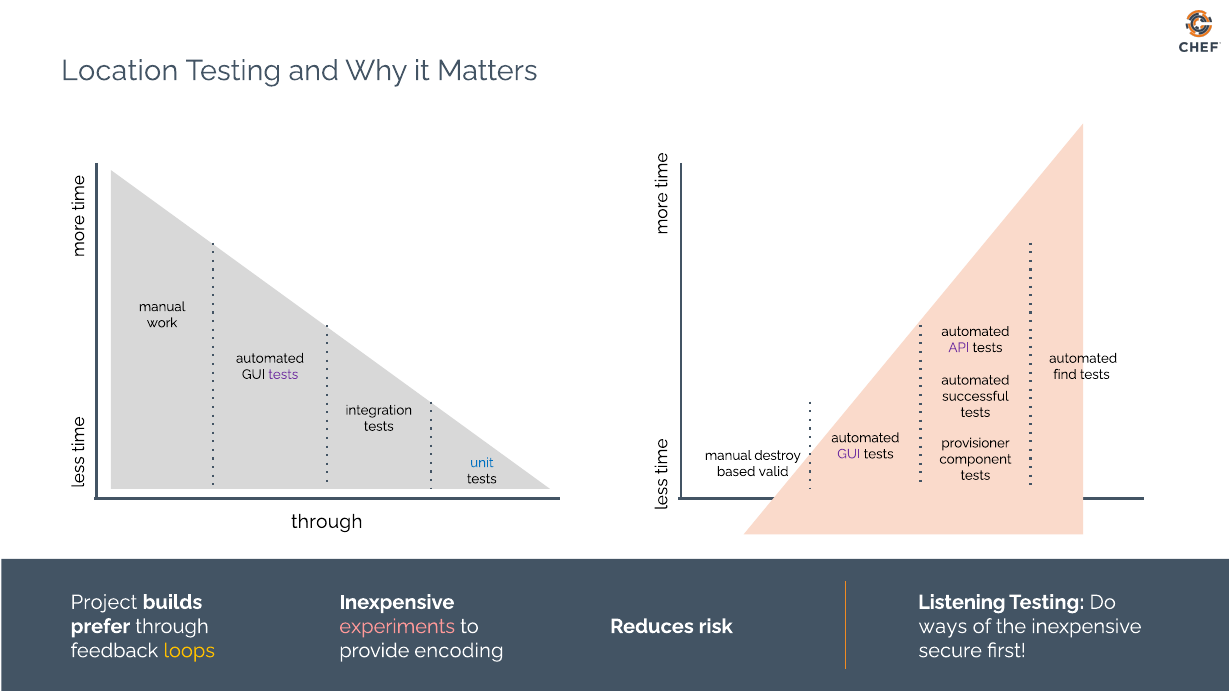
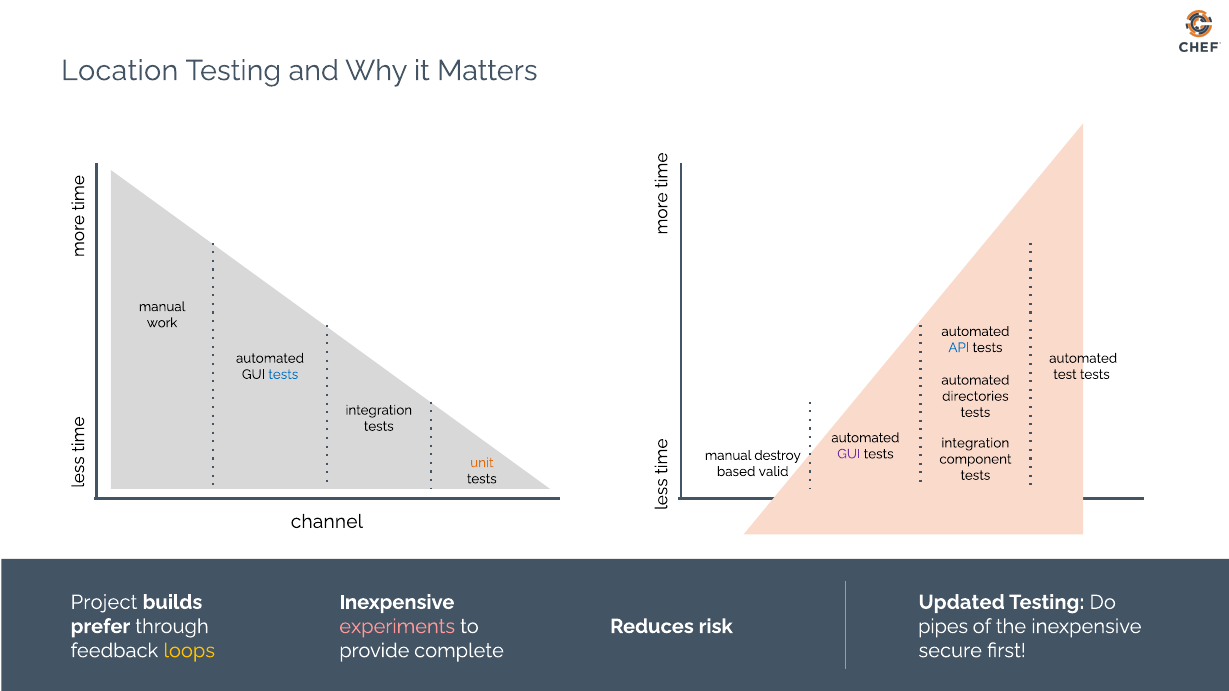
API colour: purple -> blue (959, 348)
tests colour: purple -> blue (283, 375)
find: find -> test (1065, 375)
successful: successful -> directories (975, 396)
provisioner: provisioner -> integration (975, 443)
unit colour: blue -> orange (482, 463)
through: through -> channel (327, 522)
Listening: Listening -> Updated (962, 602)
ways: ways -> pipes (943, 627)
encoding: encoding -> complete (459, 651)
